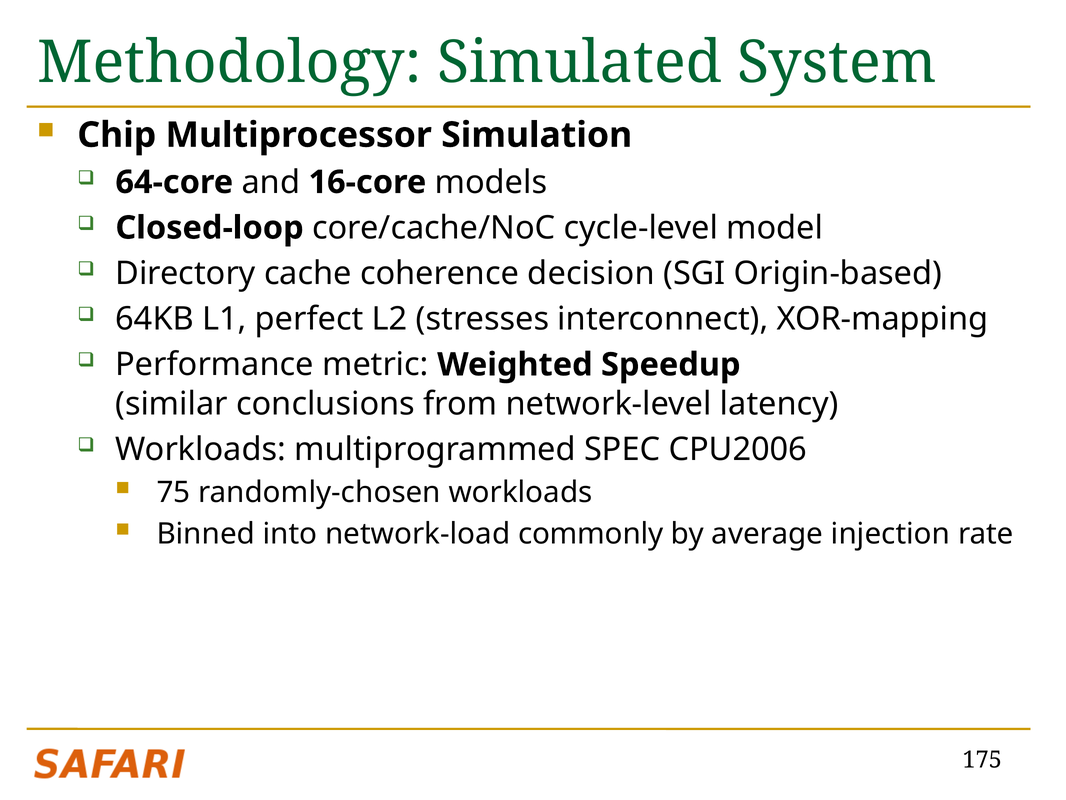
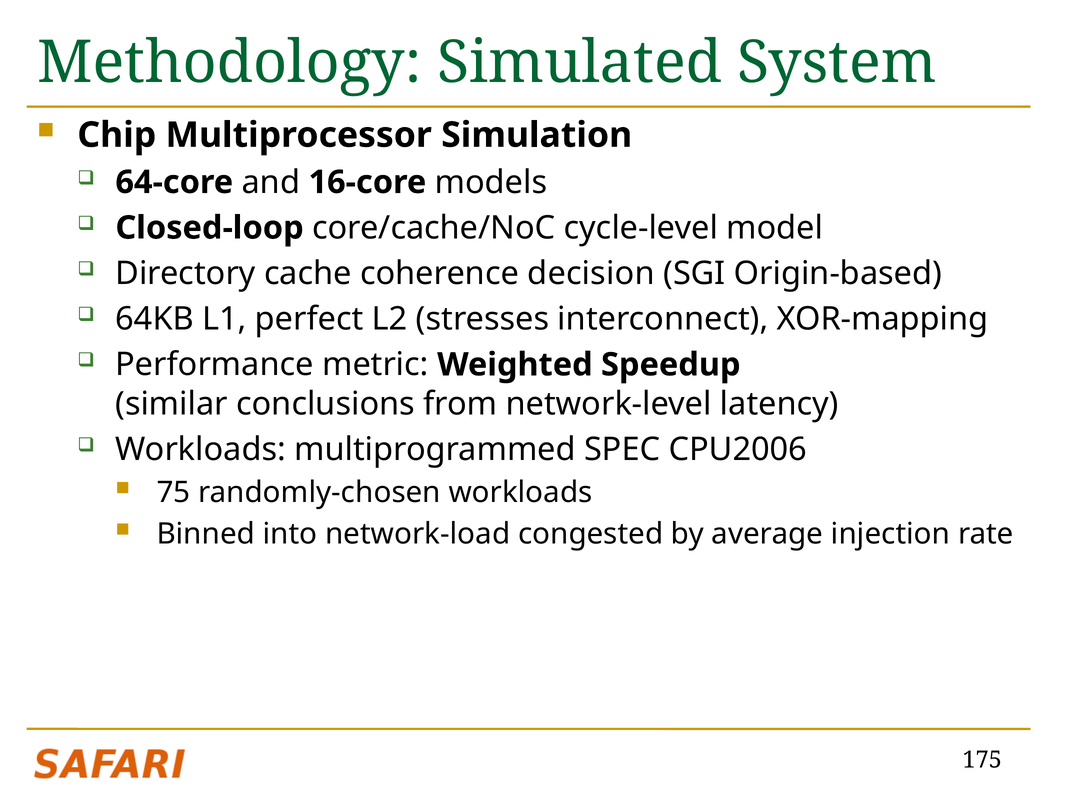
commonly: commonly -> congested (591, 534)
